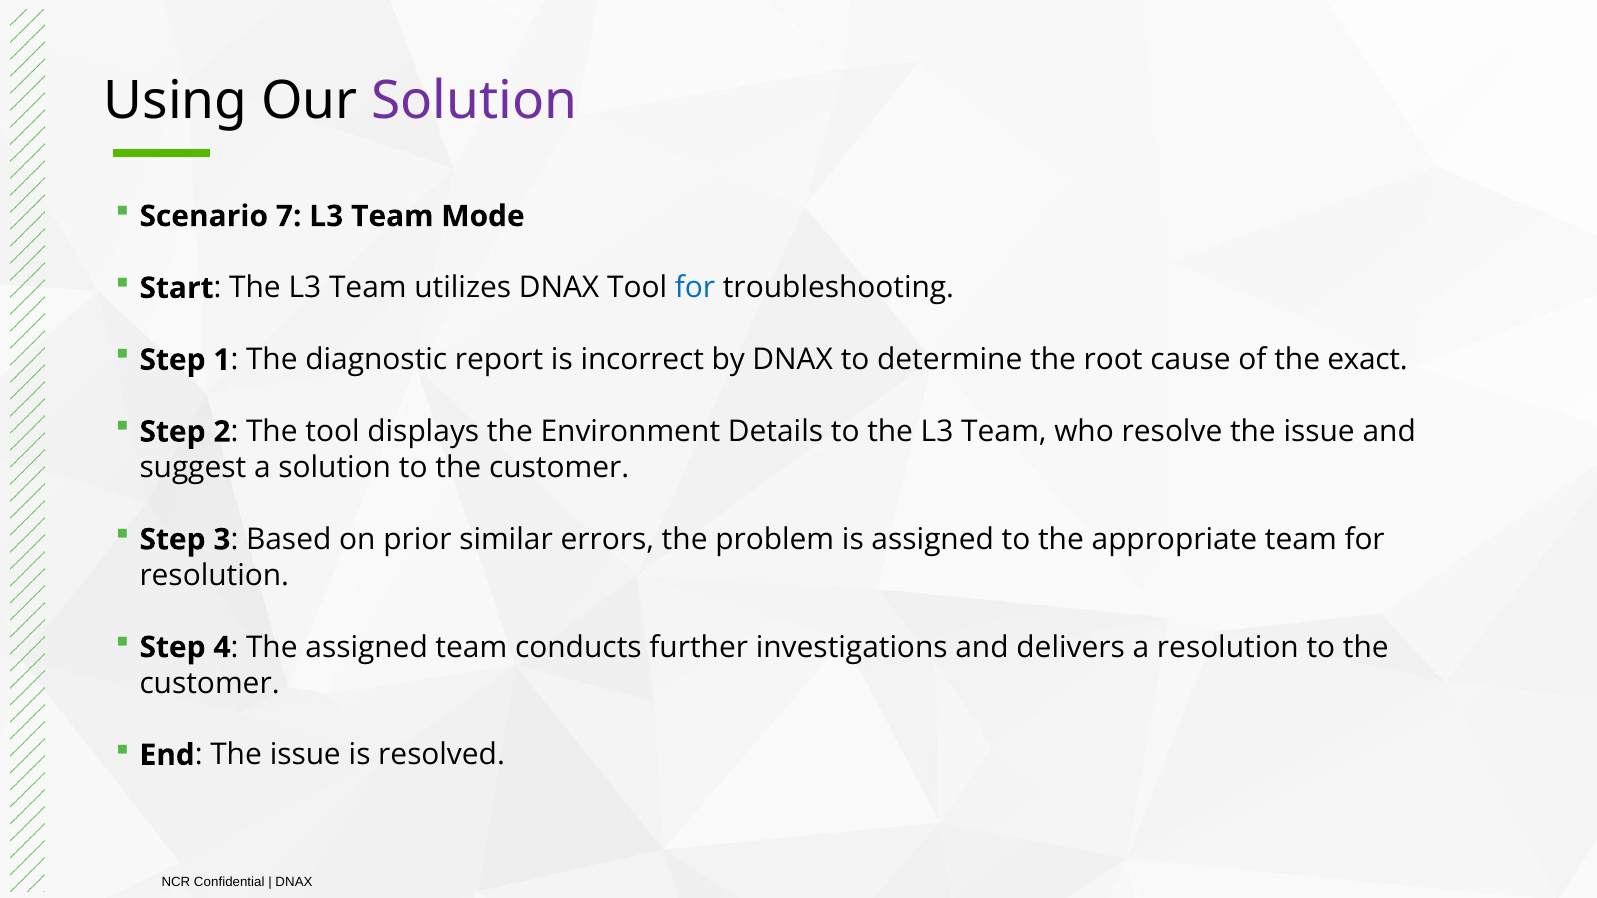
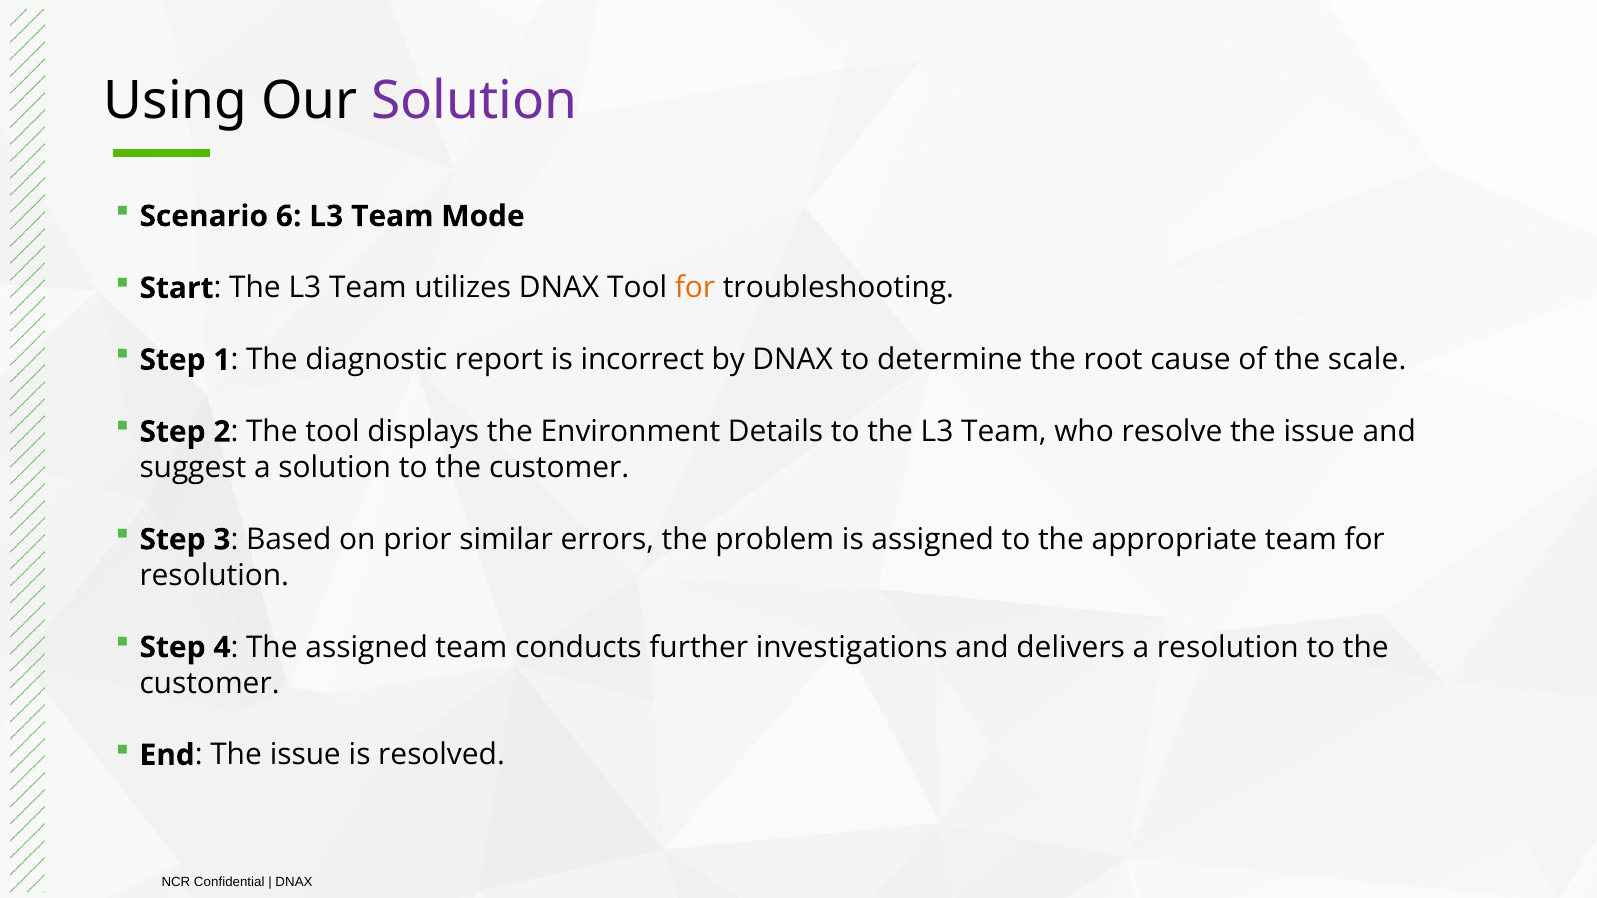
7: 7 -> 6 (289, 216)
for colour: blue -> orange (695, 288)
exact: exact -> scale (1367, 360)
